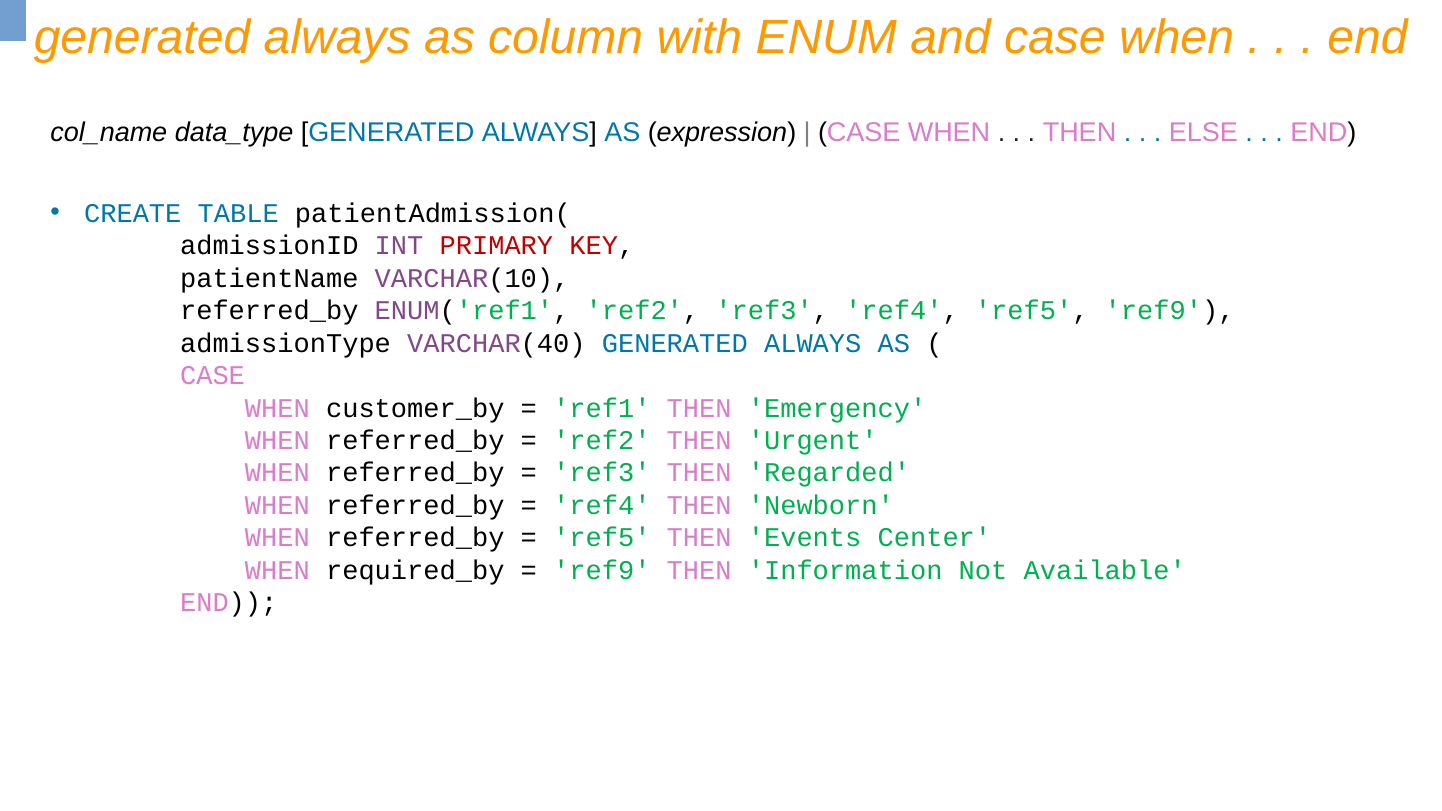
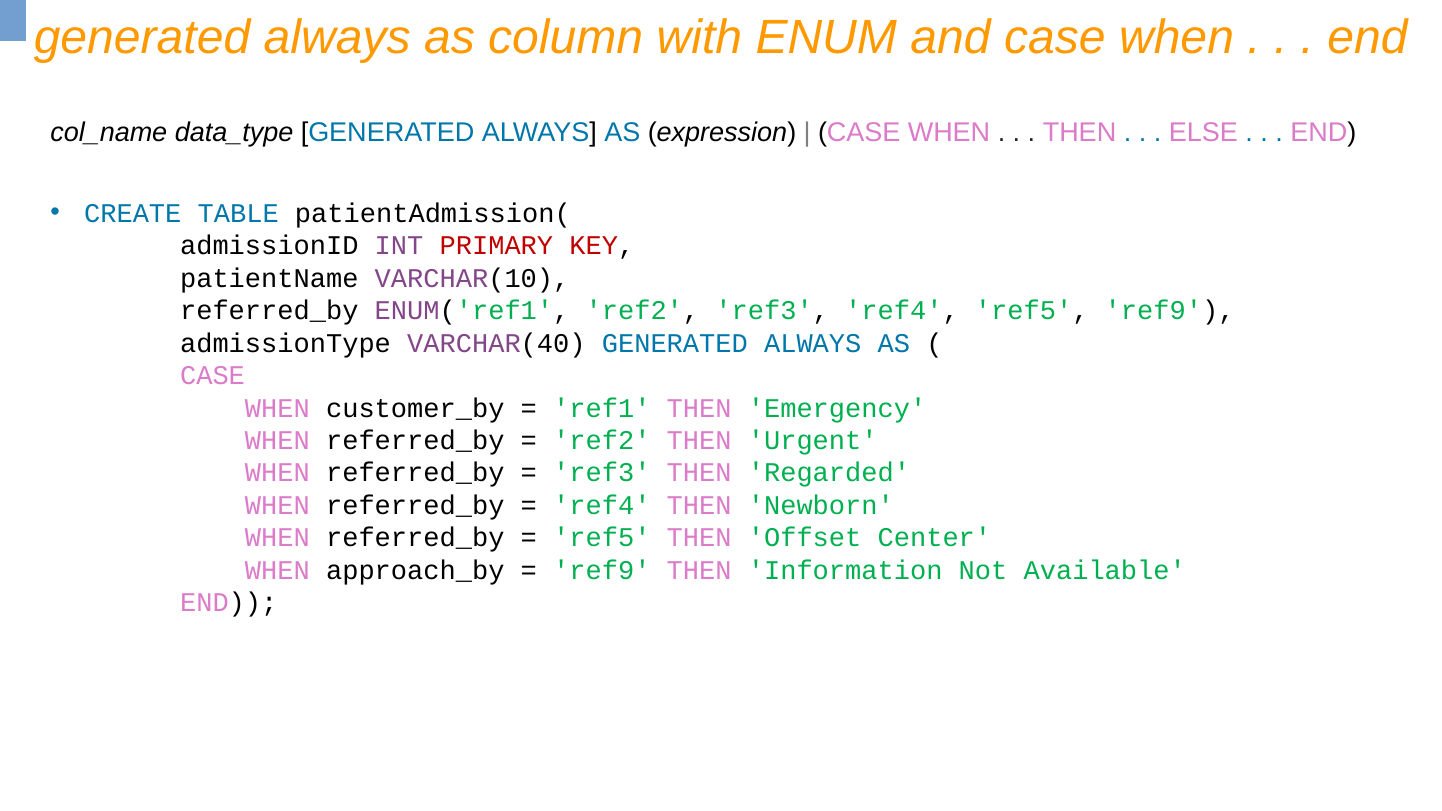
Events: Events -> Offset (805, 538)
required_by: required_by -> approach_by (415, 570)
